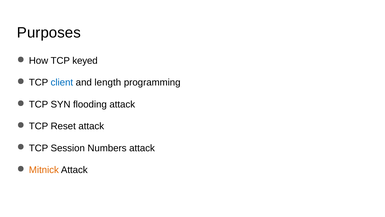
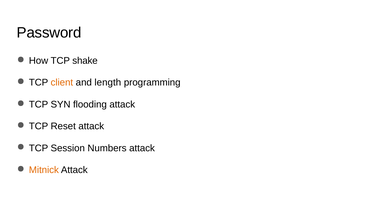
Purposes: Purposes -> Password (49, 33)
keyed: keyed -> shake (85, 61)
client colour: blue -> orange (62, 82)
